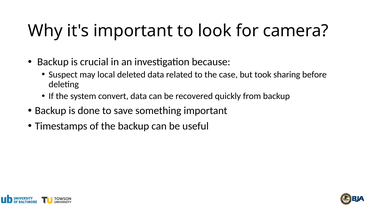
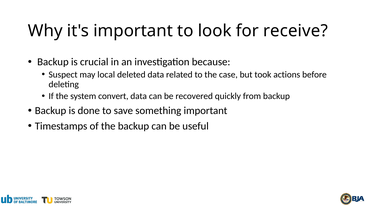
camera: camera -> receive (296, 31)
sharing: sharing -> actions (287, 75)
